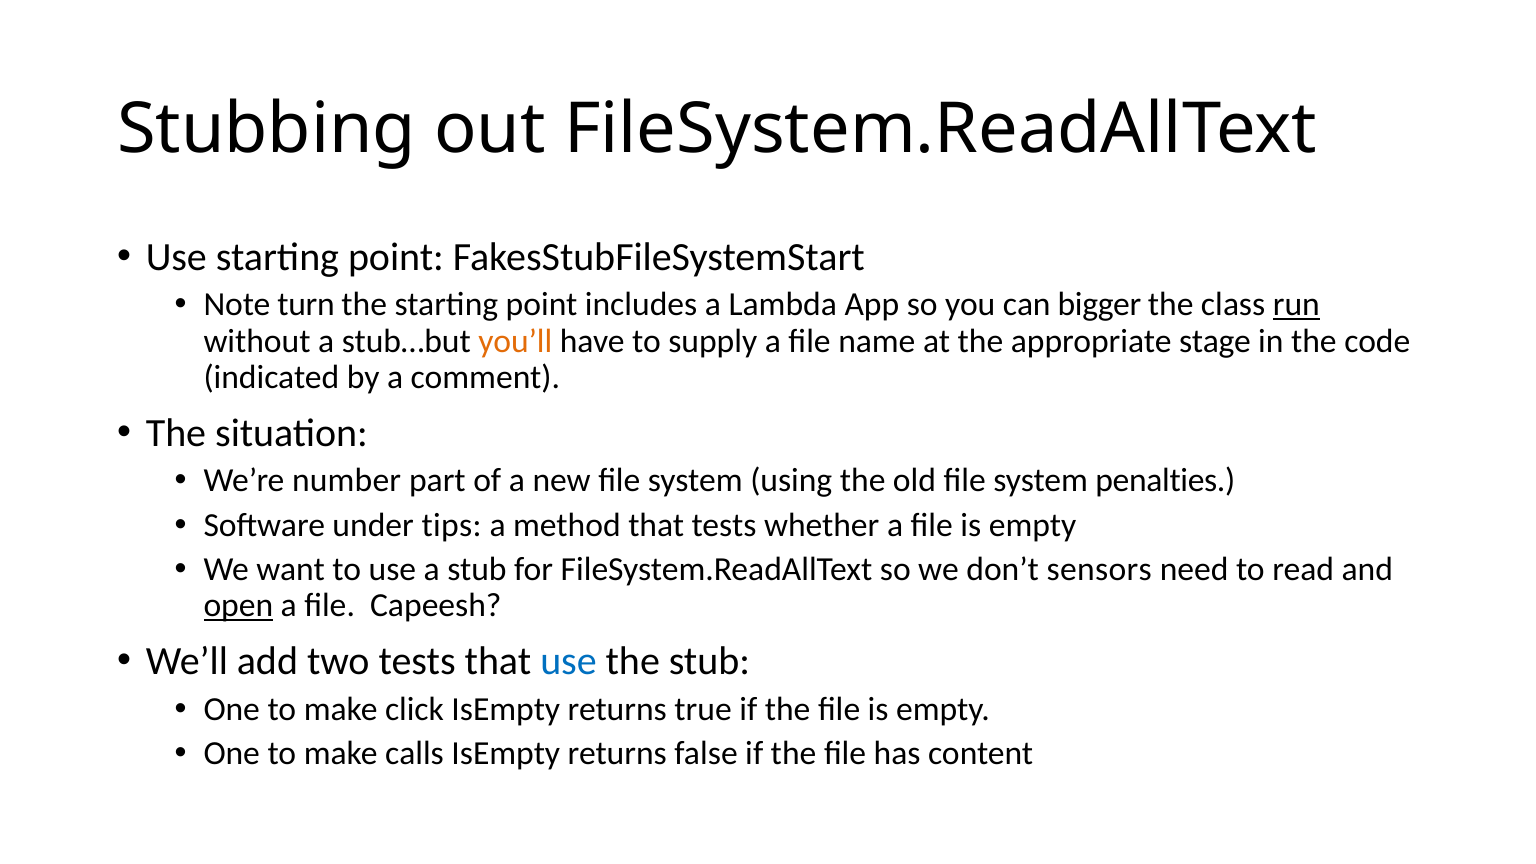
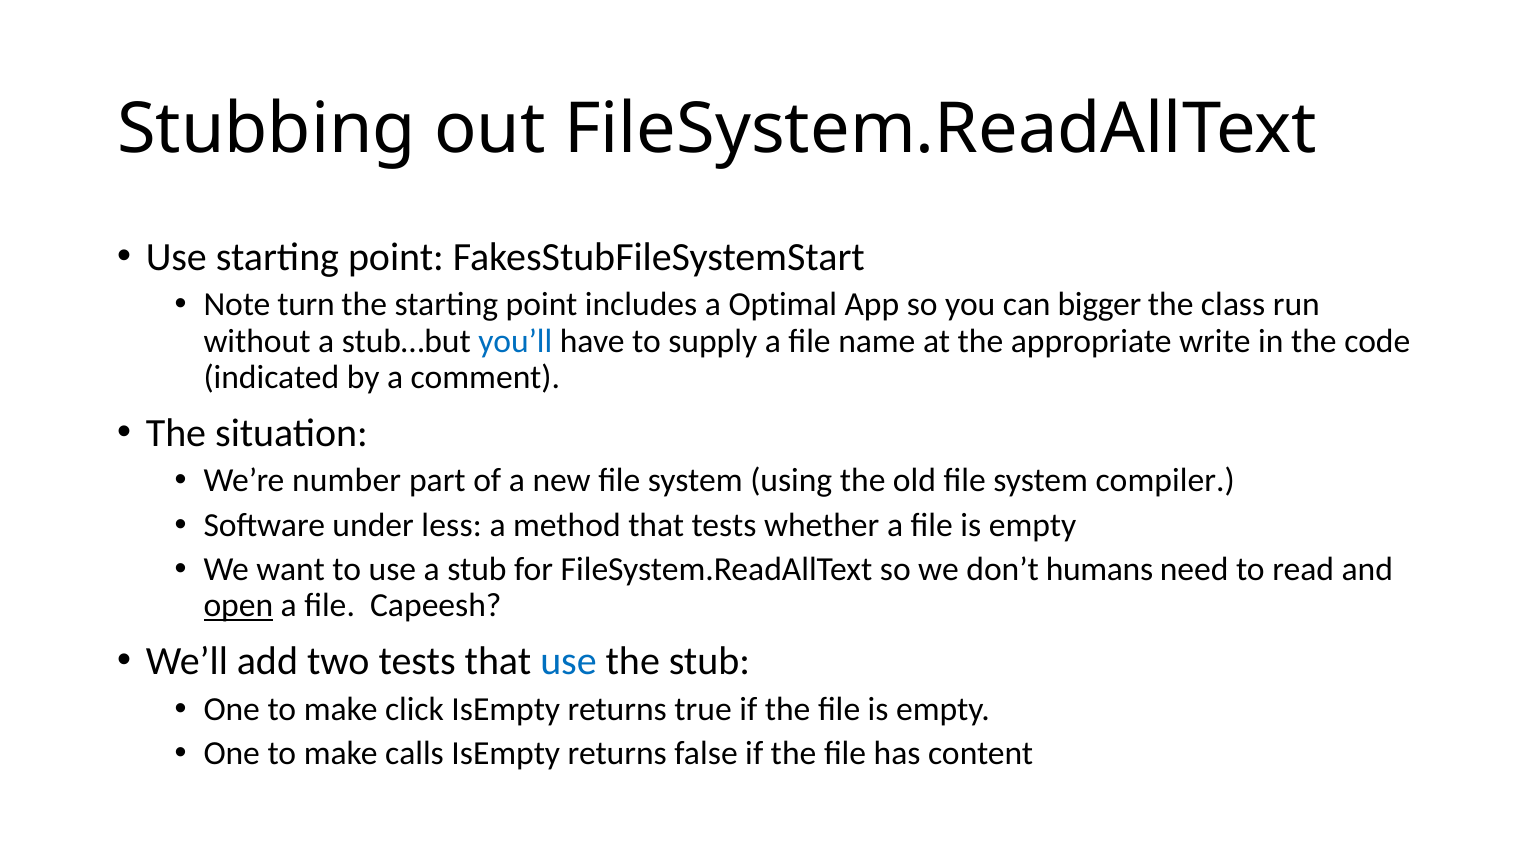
Lambda: Lambda -> Optimal (783, 305)
run underline: present -> none (1296, 305)
you’ll colour: orange -> blue (515, 341)
stage: stage -> write (1215, 341)
penalties: penalties -> compiler (1165, 481)
tips: tips -> less (452, 525)
sensors: sensors -> humans (1100, 569)
